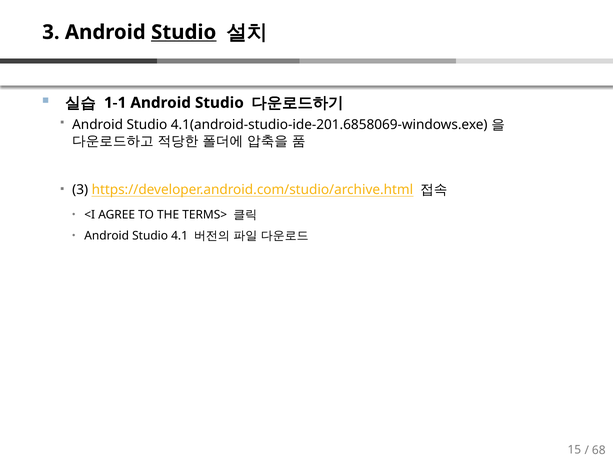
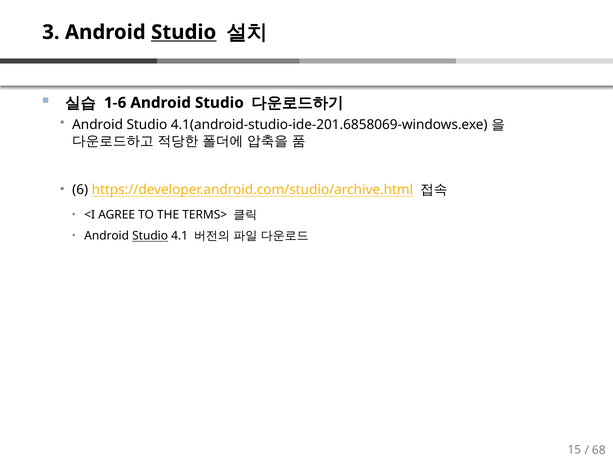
1-1: 1-1 -> 1-6 (115, 103)
3: 3 -> 6 (80, 190)
Studio underline: none -> present (150, 236)
